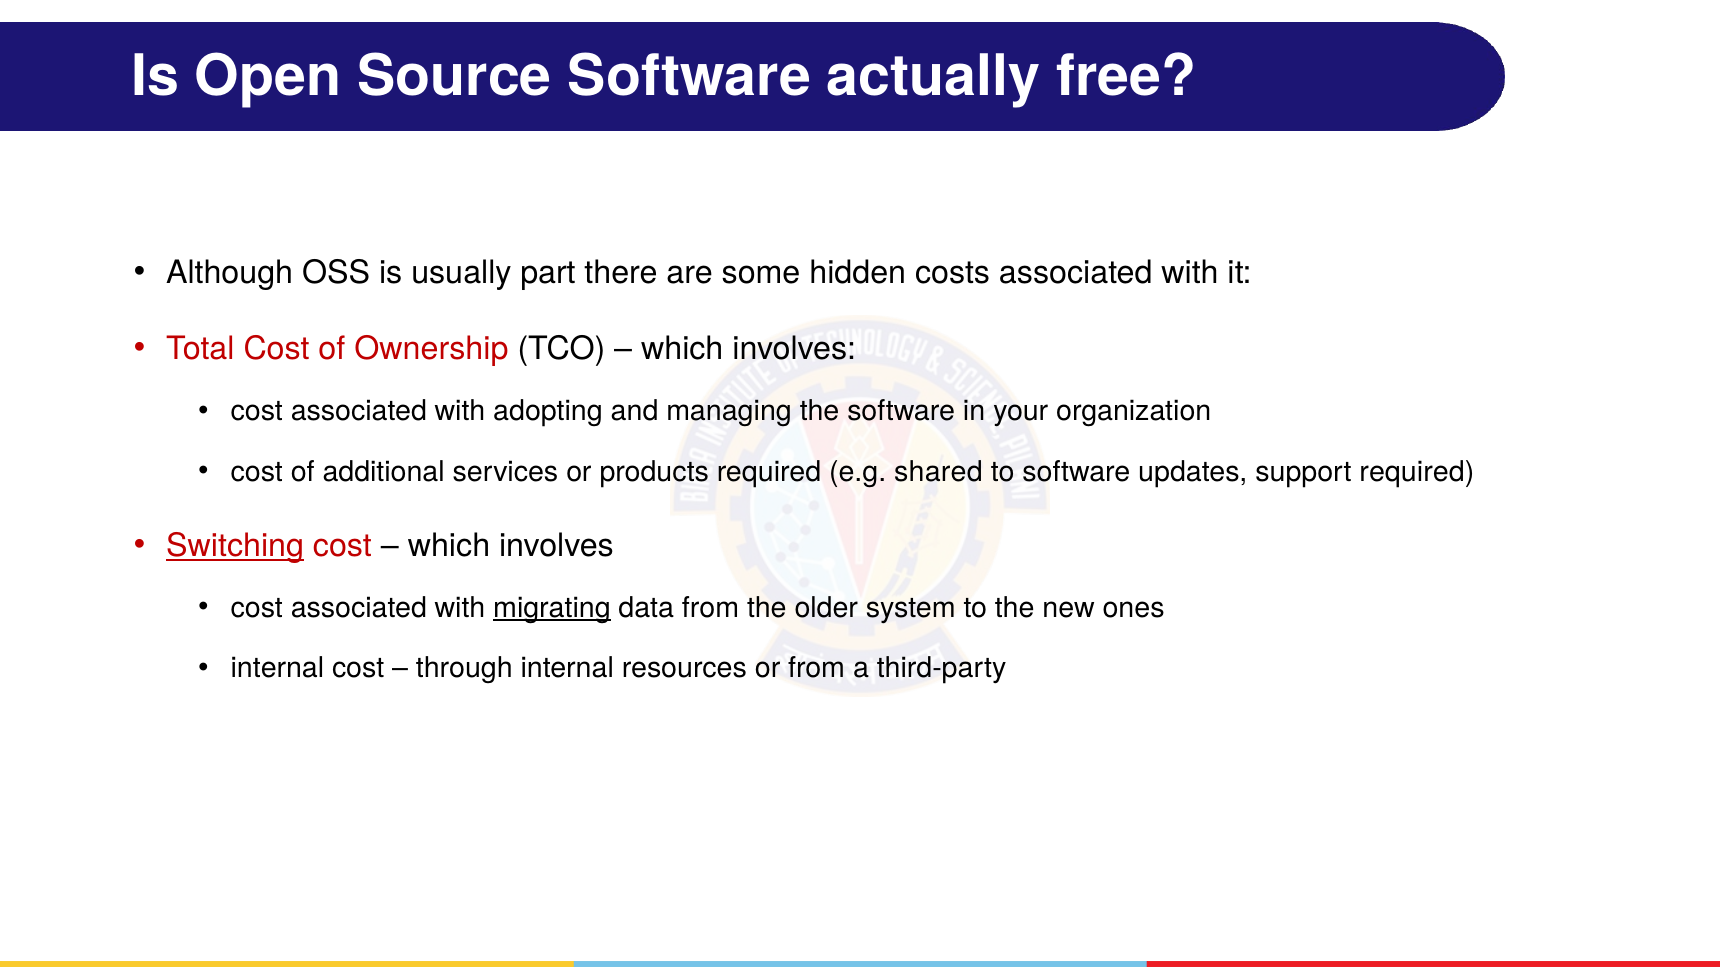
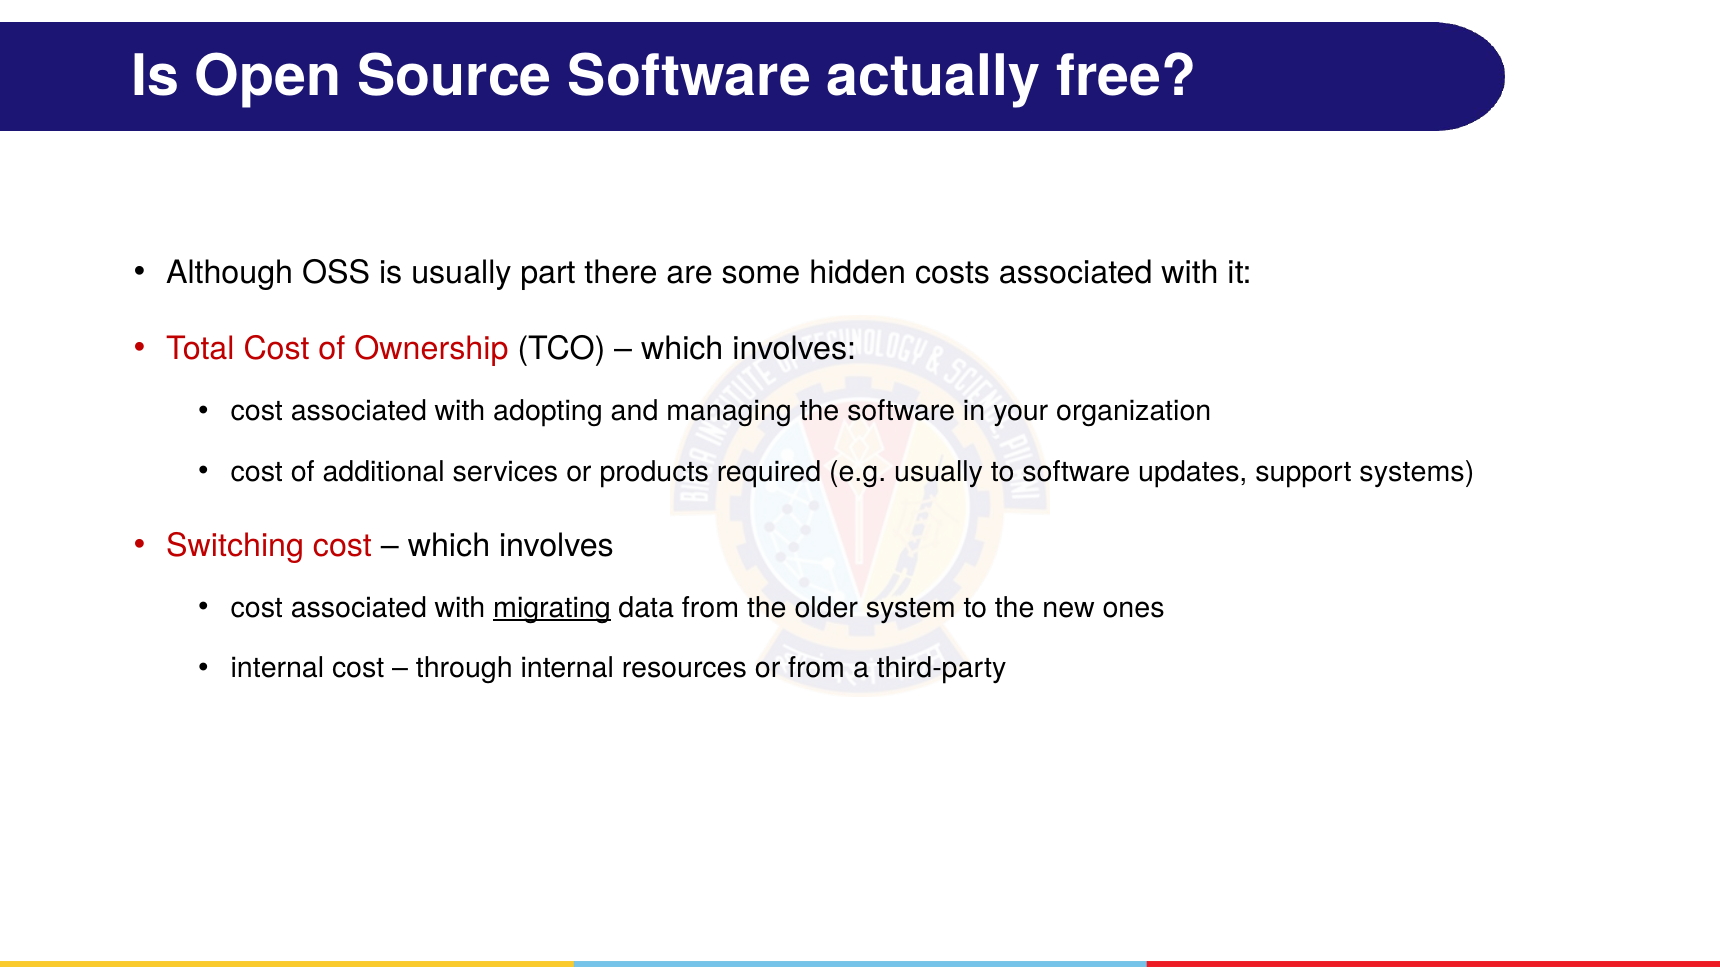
e.g shared: shared -> usually (939, 472)
support required: required -> systems (1417, 472)
Switching underline: present -> none (235, 546)
